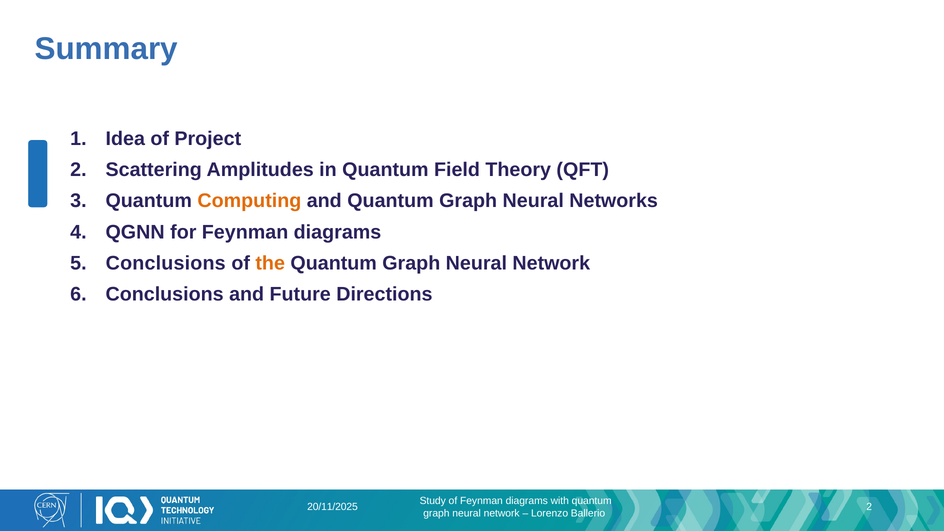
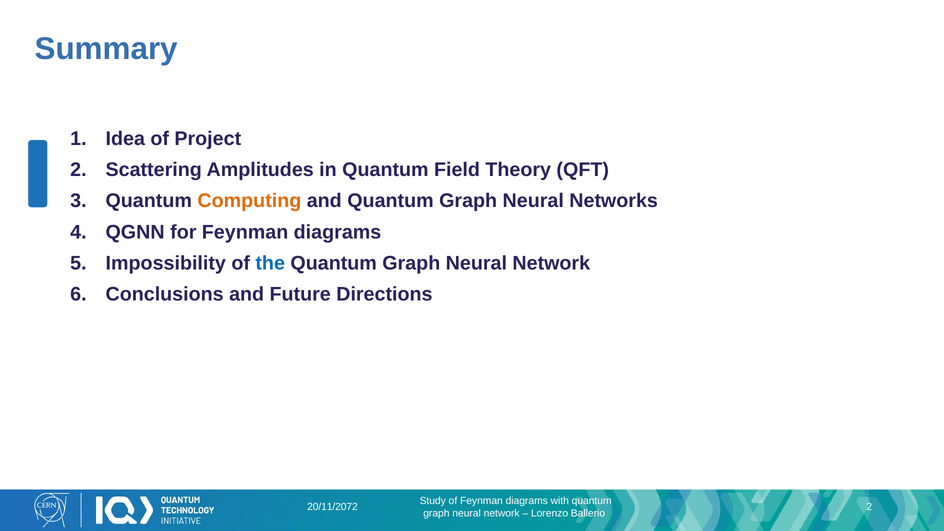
Conclusions: Conclusions -> Impossibility (166, 263)
the colour: orange -> blue (270, 263)
20/11/2025: 20/11/2025 -> 20/11/2072 (333, 507)
